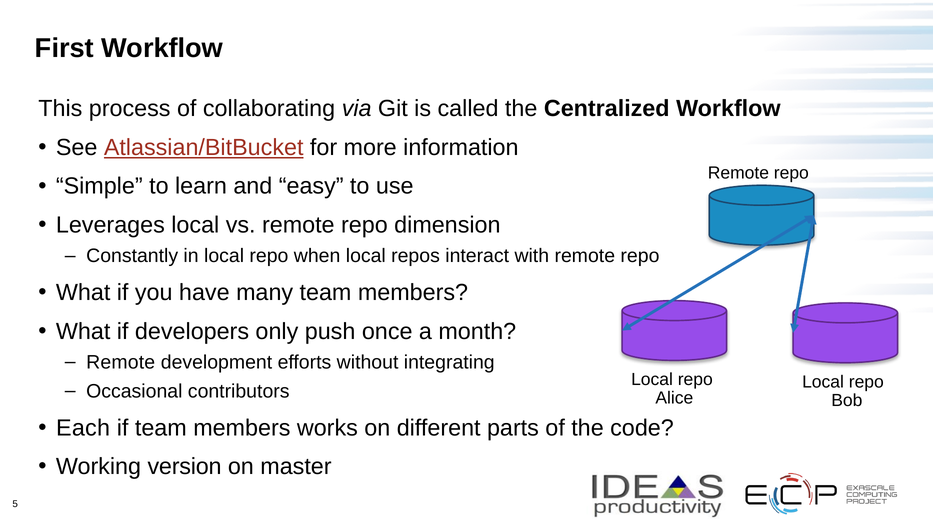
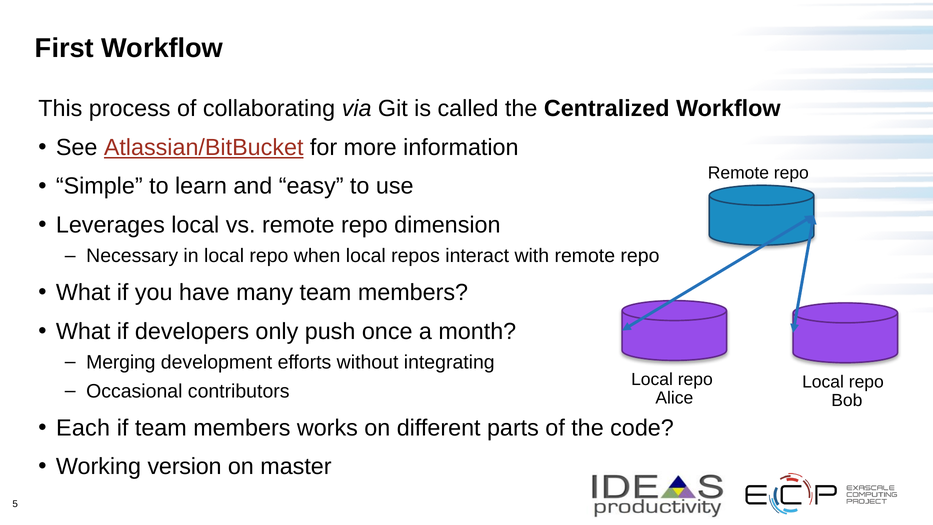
Constantly: Constantly -> Necessary (132, 256)
Remote: Remote -> Merging (121, 362)
